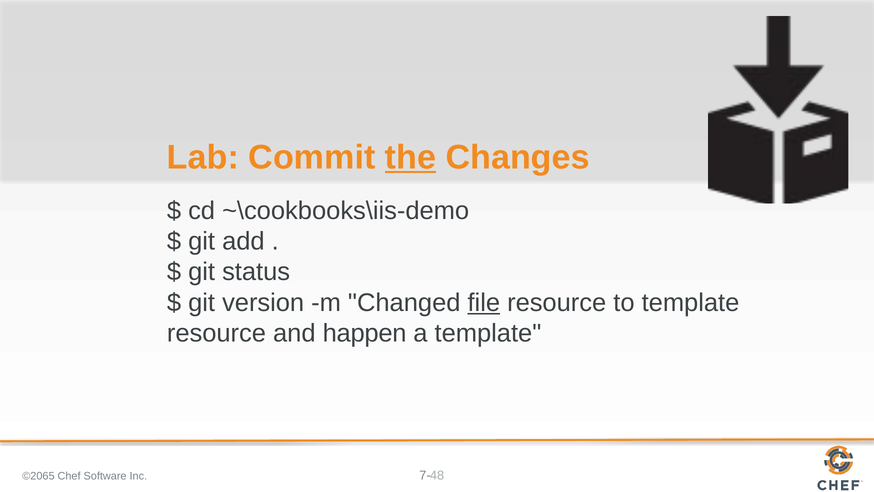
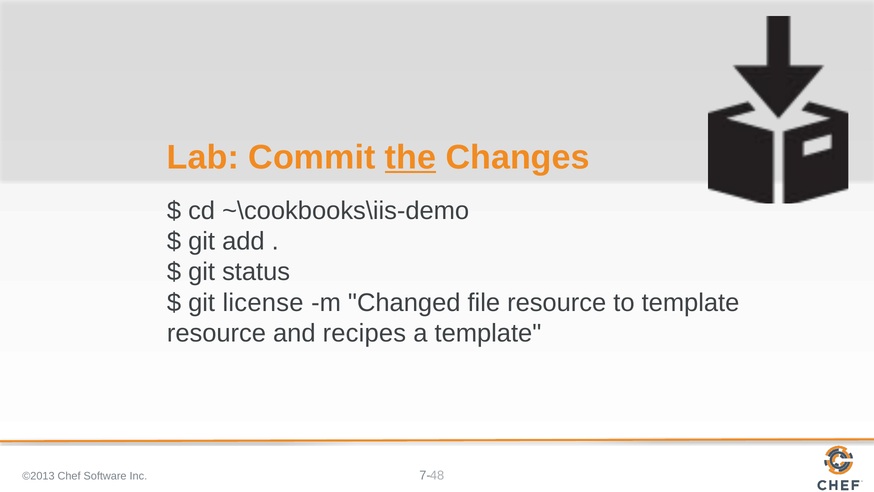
version: version -> license (263, 302)
file underline: present -> none (484, 302)
happen: happen -> recipes (364, 333)
©2065: ©2065 -> ©2013 (38, 476)
